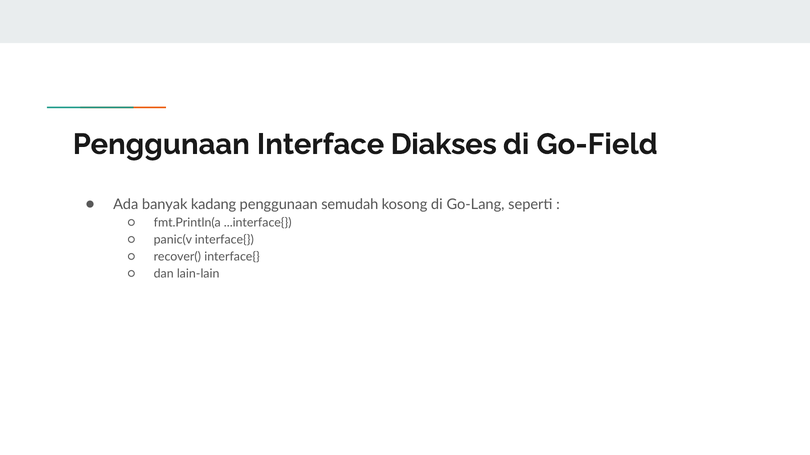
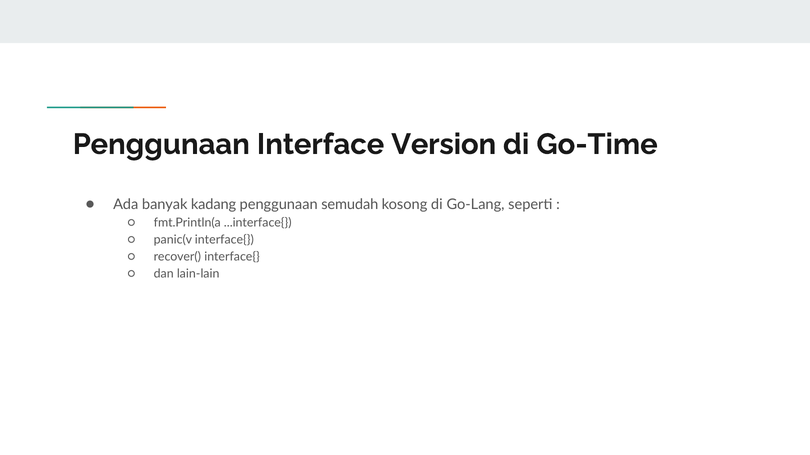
Diakses: Diakses -> Version (444, 145)
Go-Field: Go-Field -> Go-Time (597, 145)
